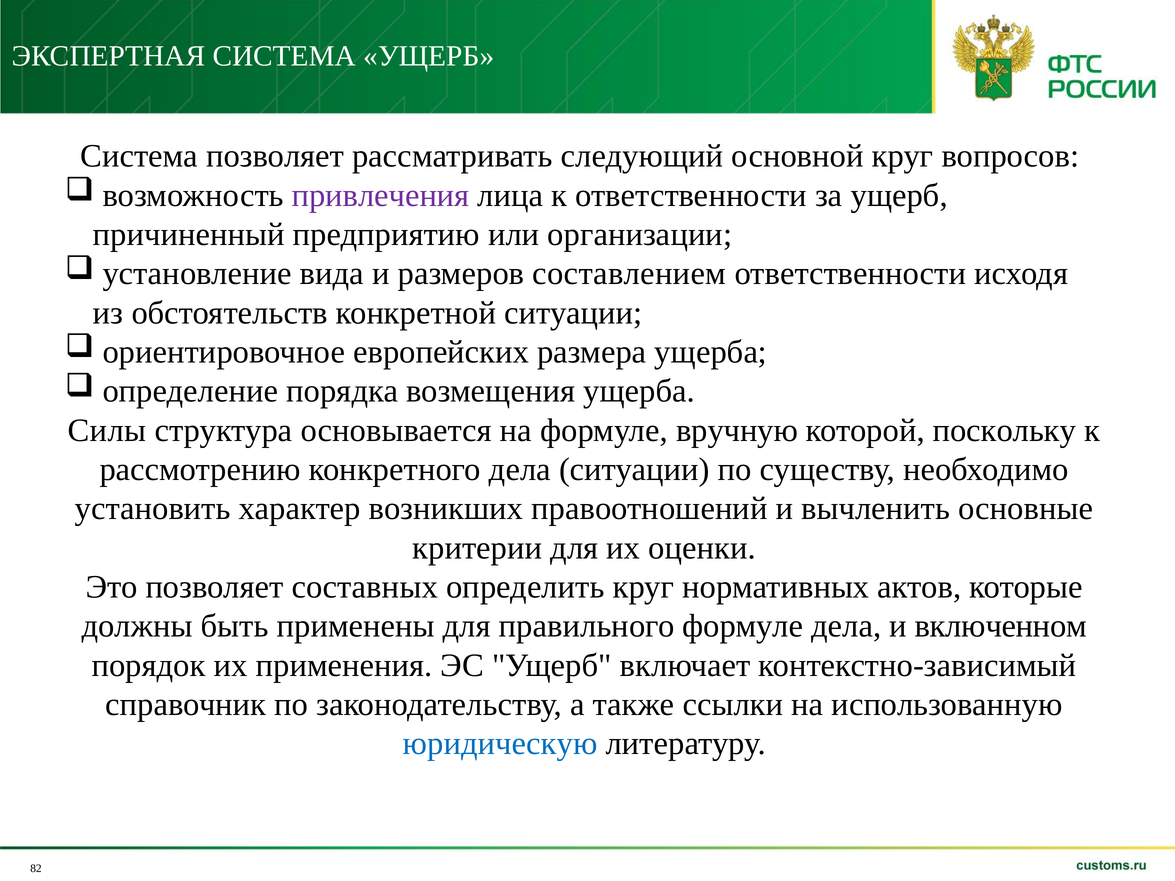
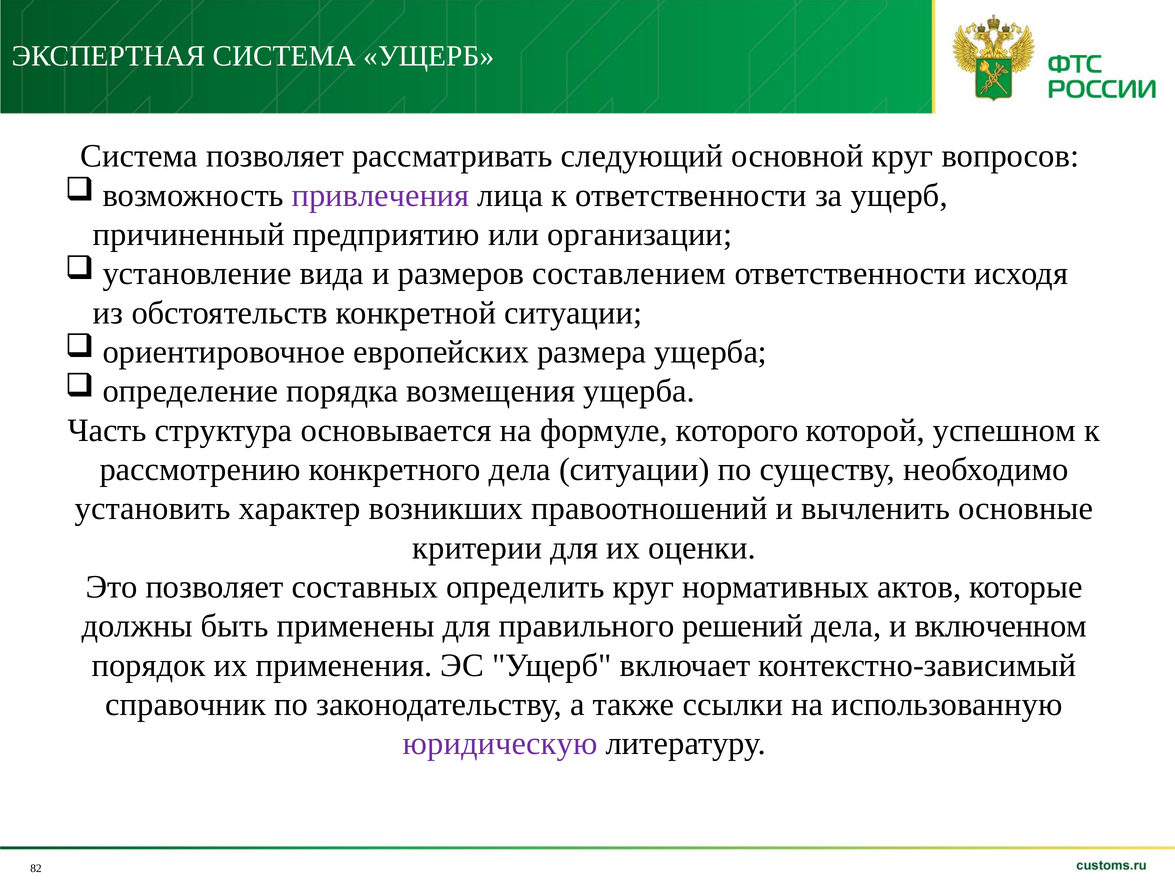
Силы: Силы -> Часть (107, 430)
вручную: вручную -> которого (737, 430)
поскольку: поскольку -> успешном (1004, 430)
правильного формуле: формуле -> решений (743, 626)
юридическую colour: blue -> purple (500, 744)
